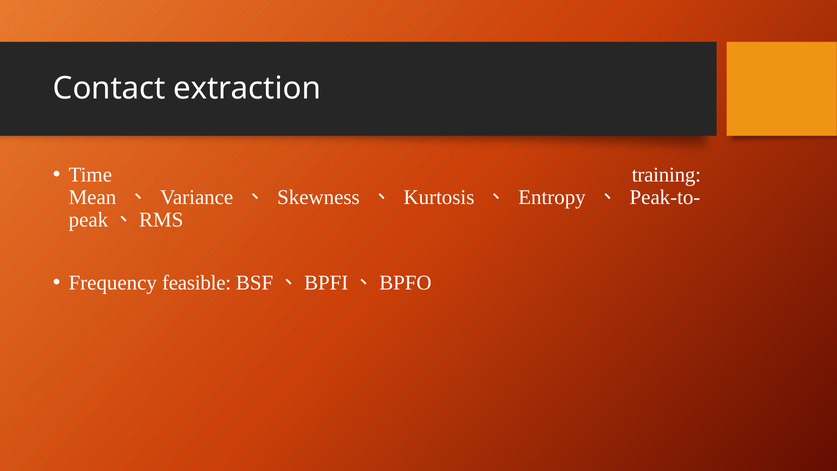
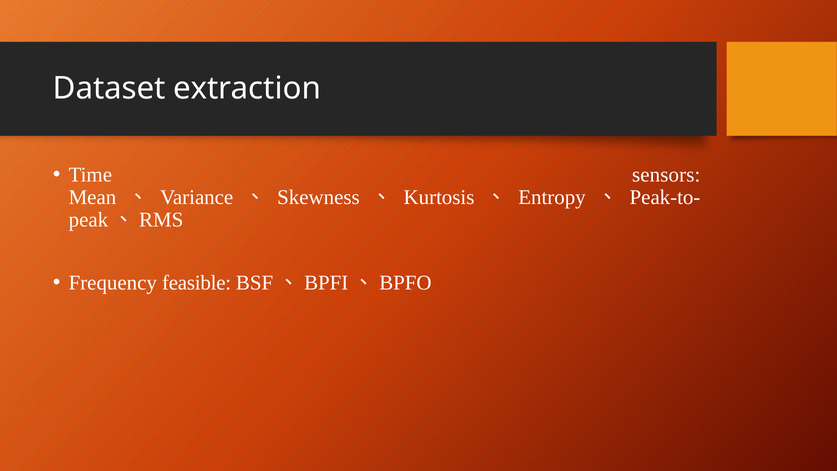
Contact: Contact -> Dataset (109, 89)
training: training -> sensors (666, 175)
